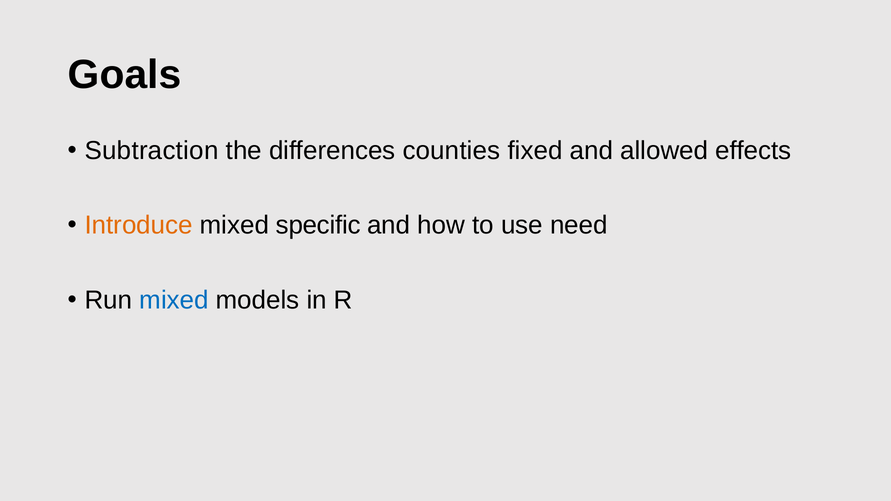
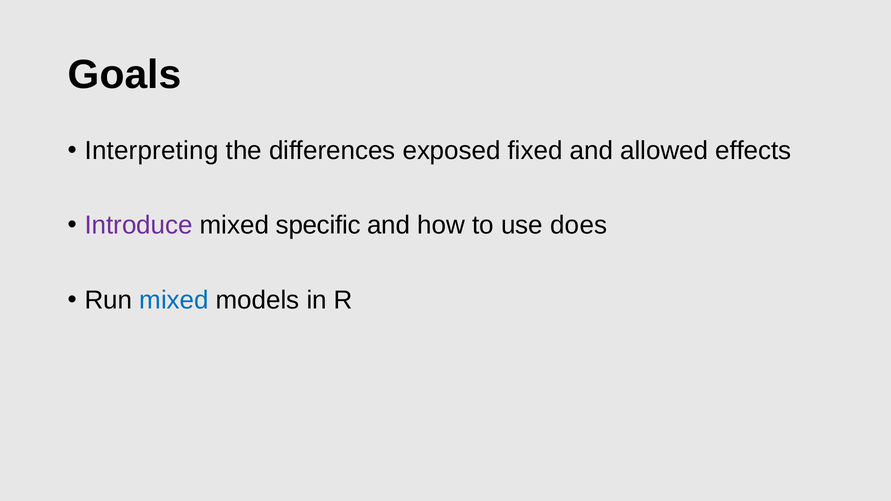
Subtraction: Subtraction -> Interpreting (152, 151)
counties: counties -> exposed (452, 151)
Introduce colour: orange -> purple (139, 225)
need: need -> does (579, 225)
